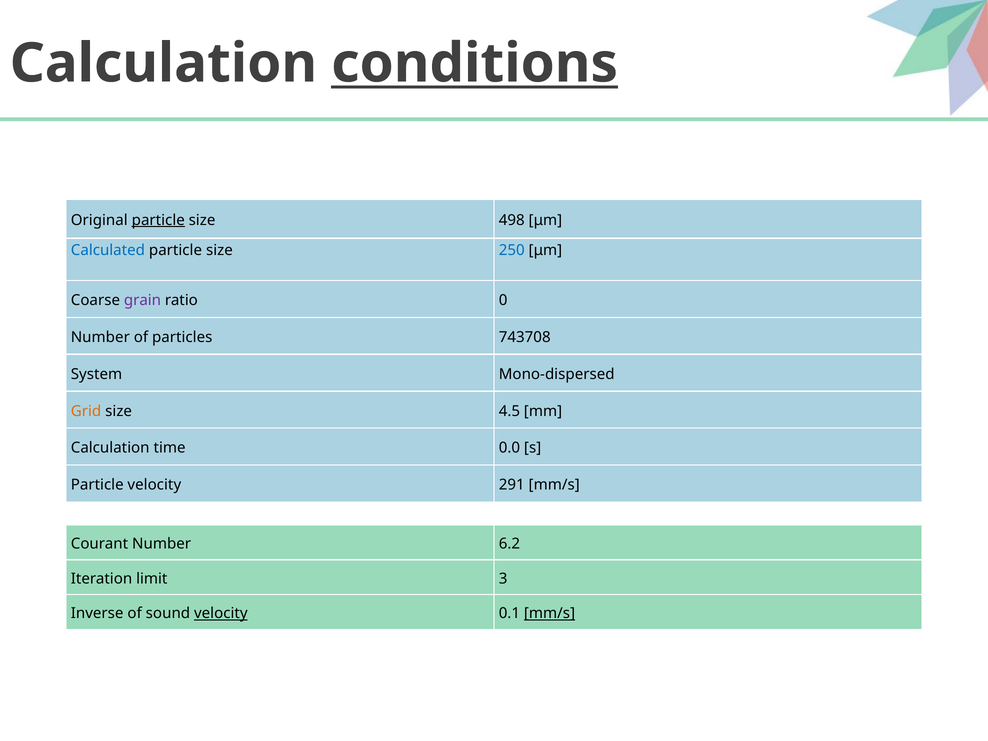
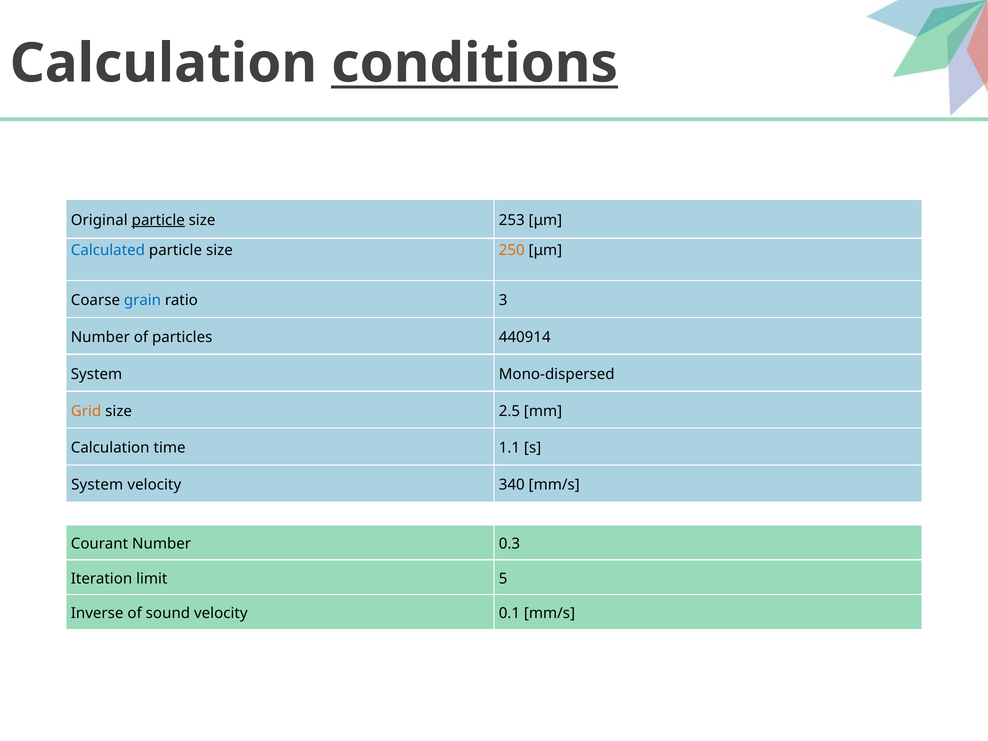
498: 498 -> 253 (512, 220)
250 colour: blue -> orange (512, 250)
grain colour: purple -> blue (143, 300)
0: 0 -> 3 (503, 300)
743708: 743708 -> 440914 (525, 337)
4.5: 4.5 -> 2.5 (509, 411)
0.0: 0.0 -> 1.1 (509, 448)
Particle: Particle -> System (97, 485)
291: 291 -> 340 (512, 485)
6.2: 6.2 -> 0.3 (509, 544)
3: 3 -> 5 (503, 579)
velocity underline: present -> none (221, 613)
mm/s underline: present -> none (550, 613)
